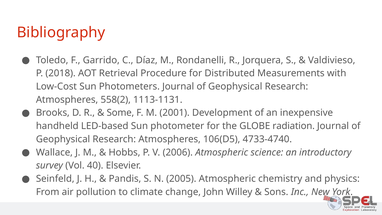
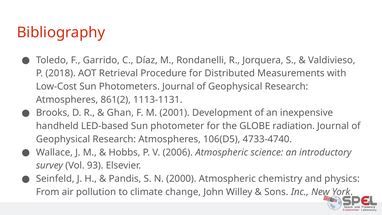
558(2: 558(2 -> 861(2 (116, 100)
Some: Some -> Ghan (120, 113)
40: 40 -> 93 (95, 165)
2005: 2005 -> 2000 (181, 179)
